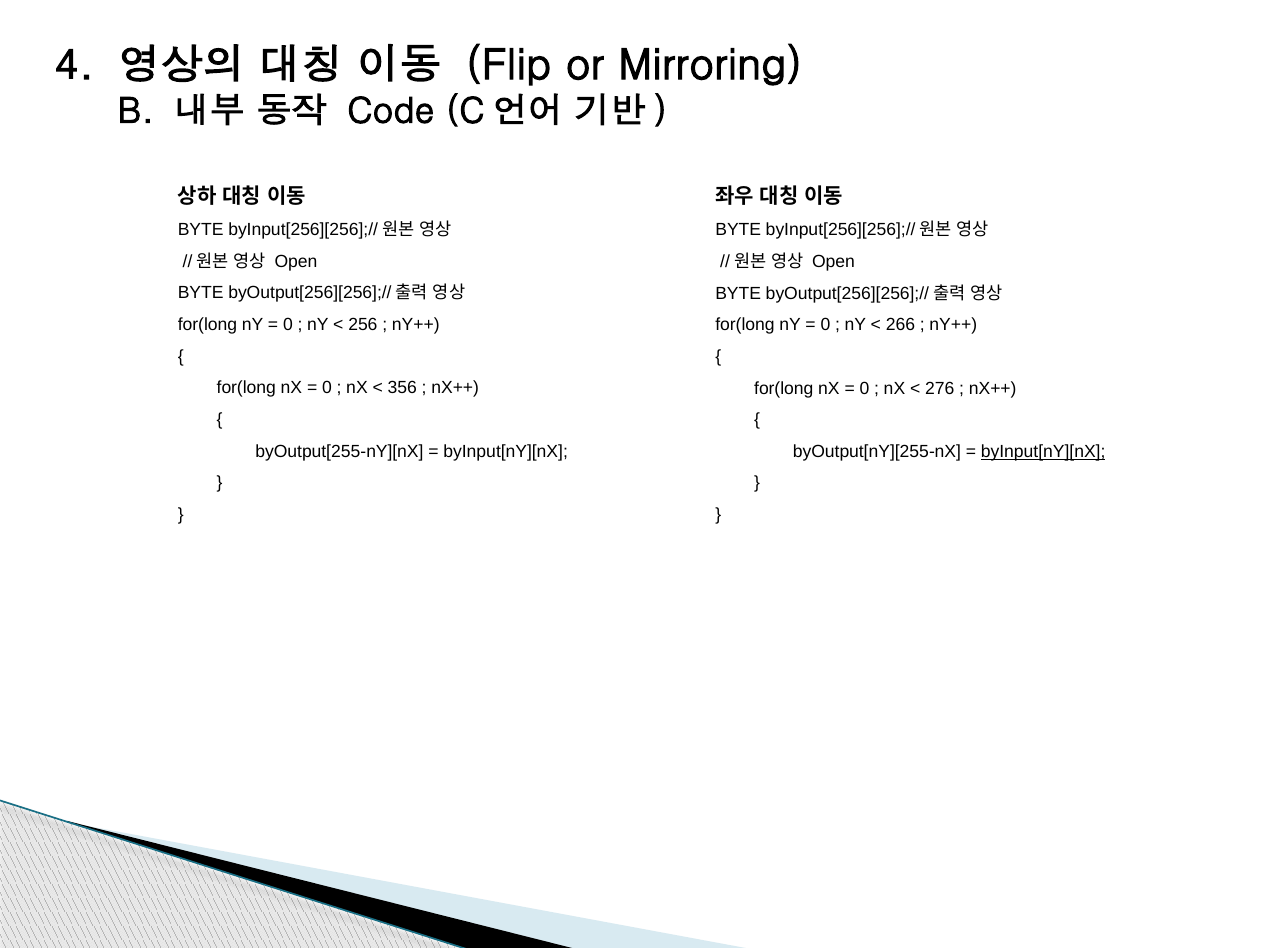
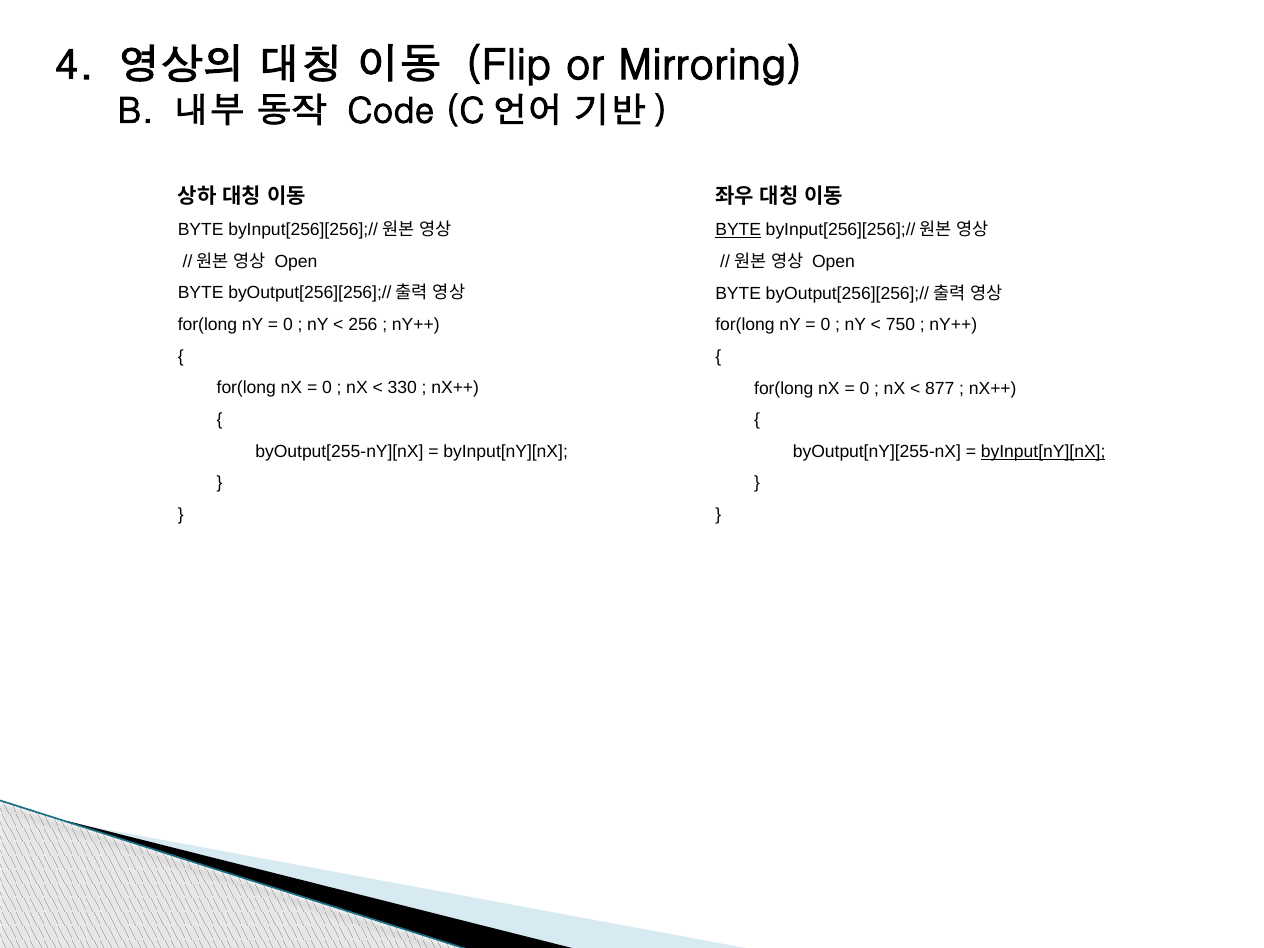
BYTE underline: none -> present (738, 230)
266: 266 -> 750 (900, 325)
356: 356 -> 330 (402, 388)
276: 276 -> 877 (940, 388)
